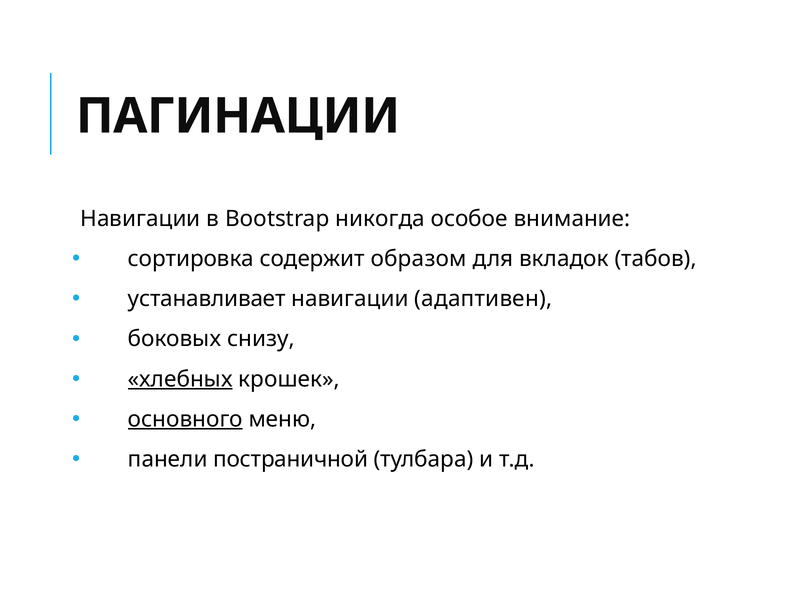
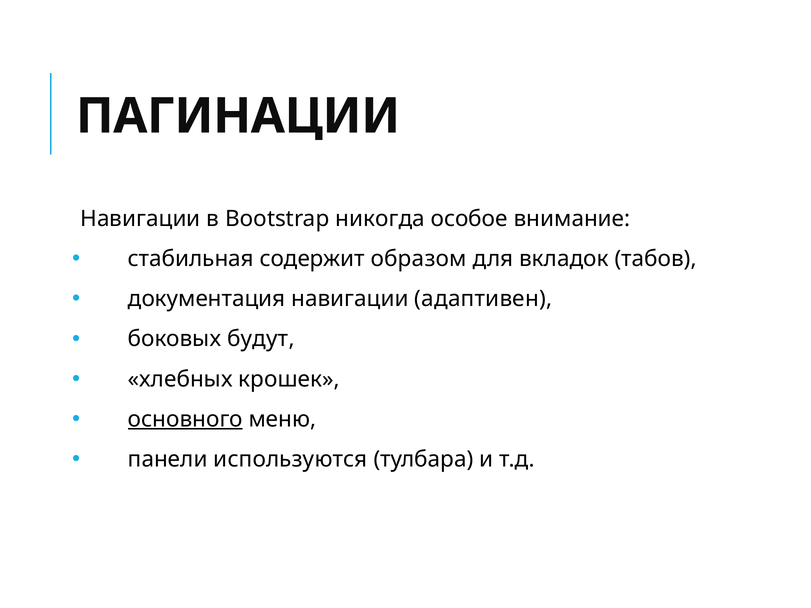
сортировка: сортировка -> стабильная (191, 259)
устанавливает: устанавливает -> документация (207, 299)
снизу: снизу -> будут (261, 339)
хлебных underline: present -> none (180, 379)
постраничной: постраничной -> используются (290, 459)
